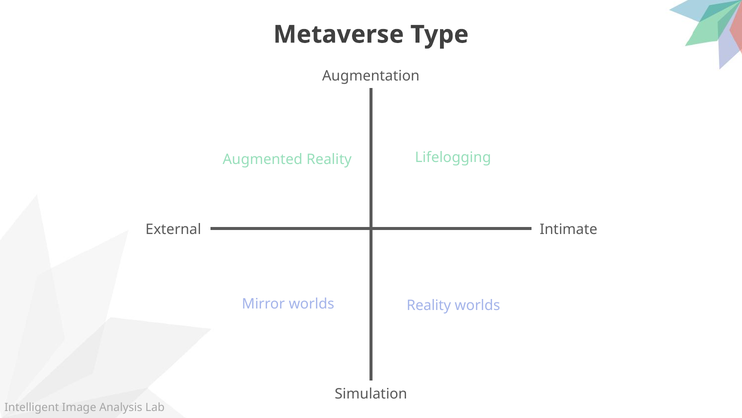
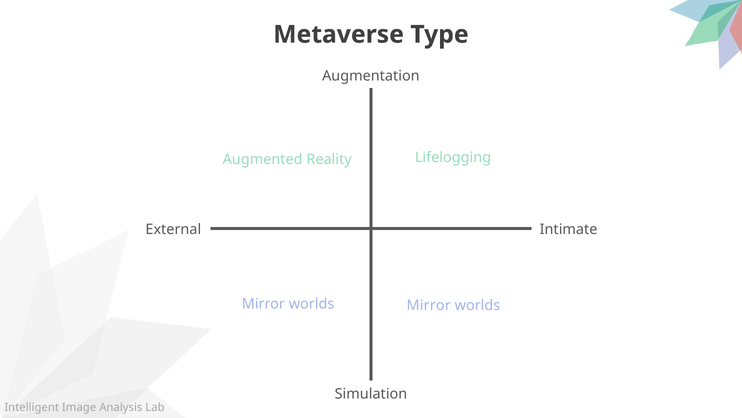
Reality: Reality -> Mirror (429, 305)
